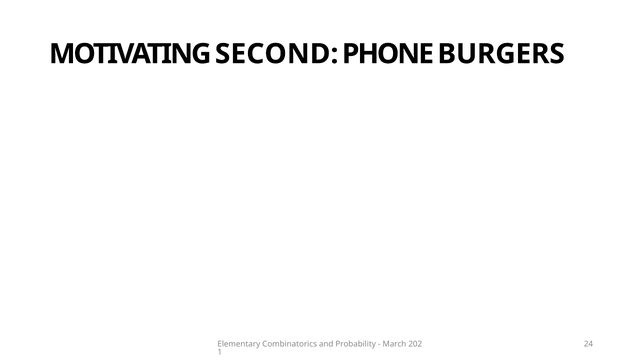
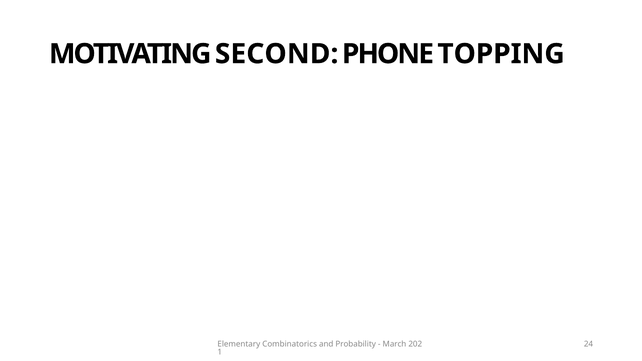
BURGERS: BURGERS -> TOPPING (501, 54)
